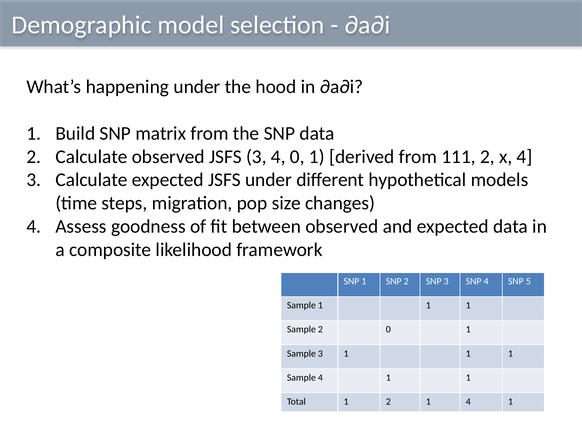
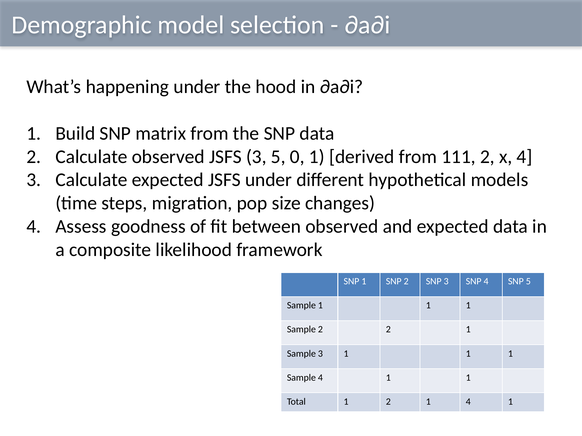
3 4: 4 -> 5 (278, 157)
2 0: 0 -> 2 (388, 330)
